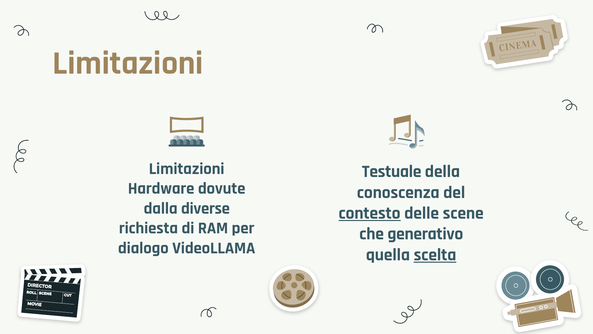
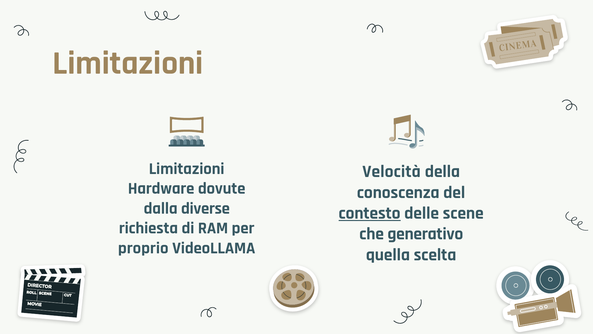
Testuale: Testuale -> Velocità (392, 171)
dialogo: dialogo -> proprio (143, 248)
scelta underline: present -> none (435, 254)
